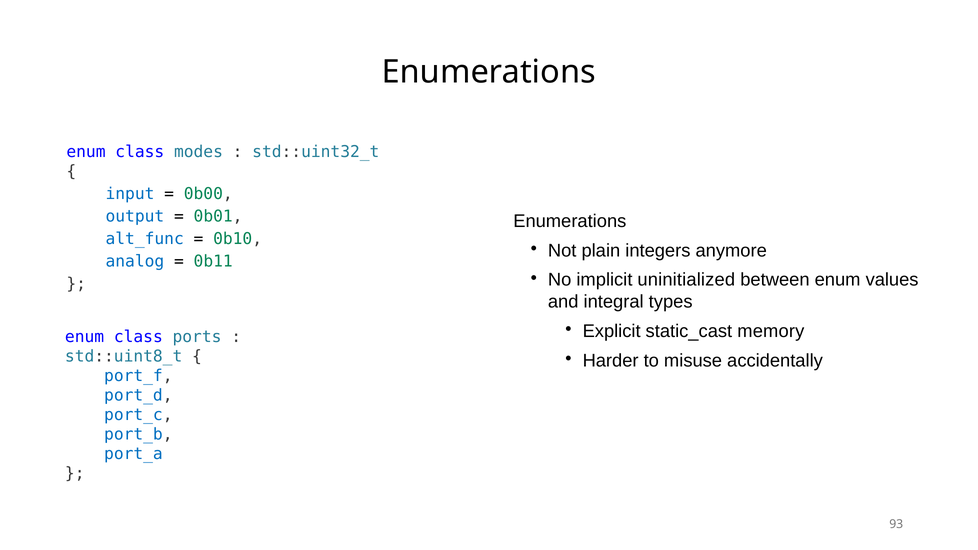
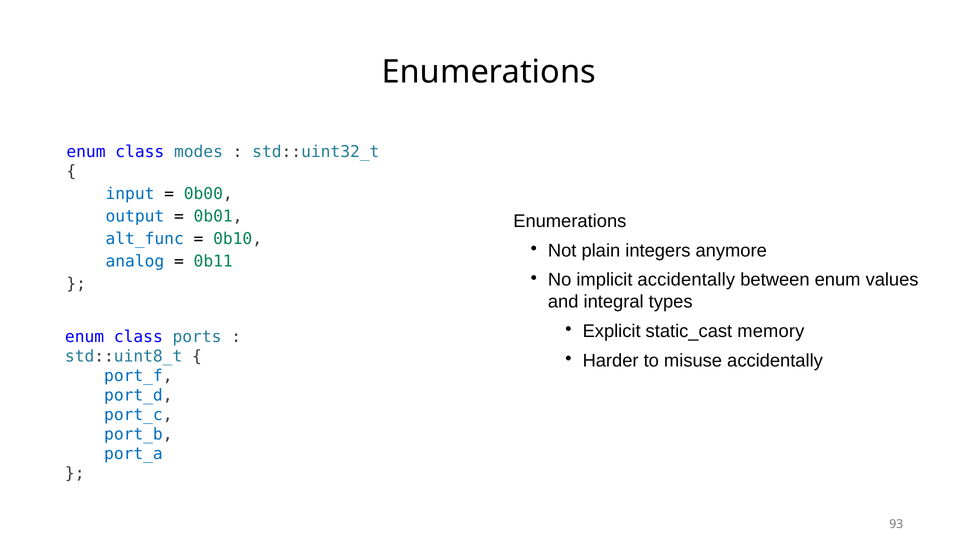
implicit uninitialized: uninitialized -> accidentally (686, 280)
